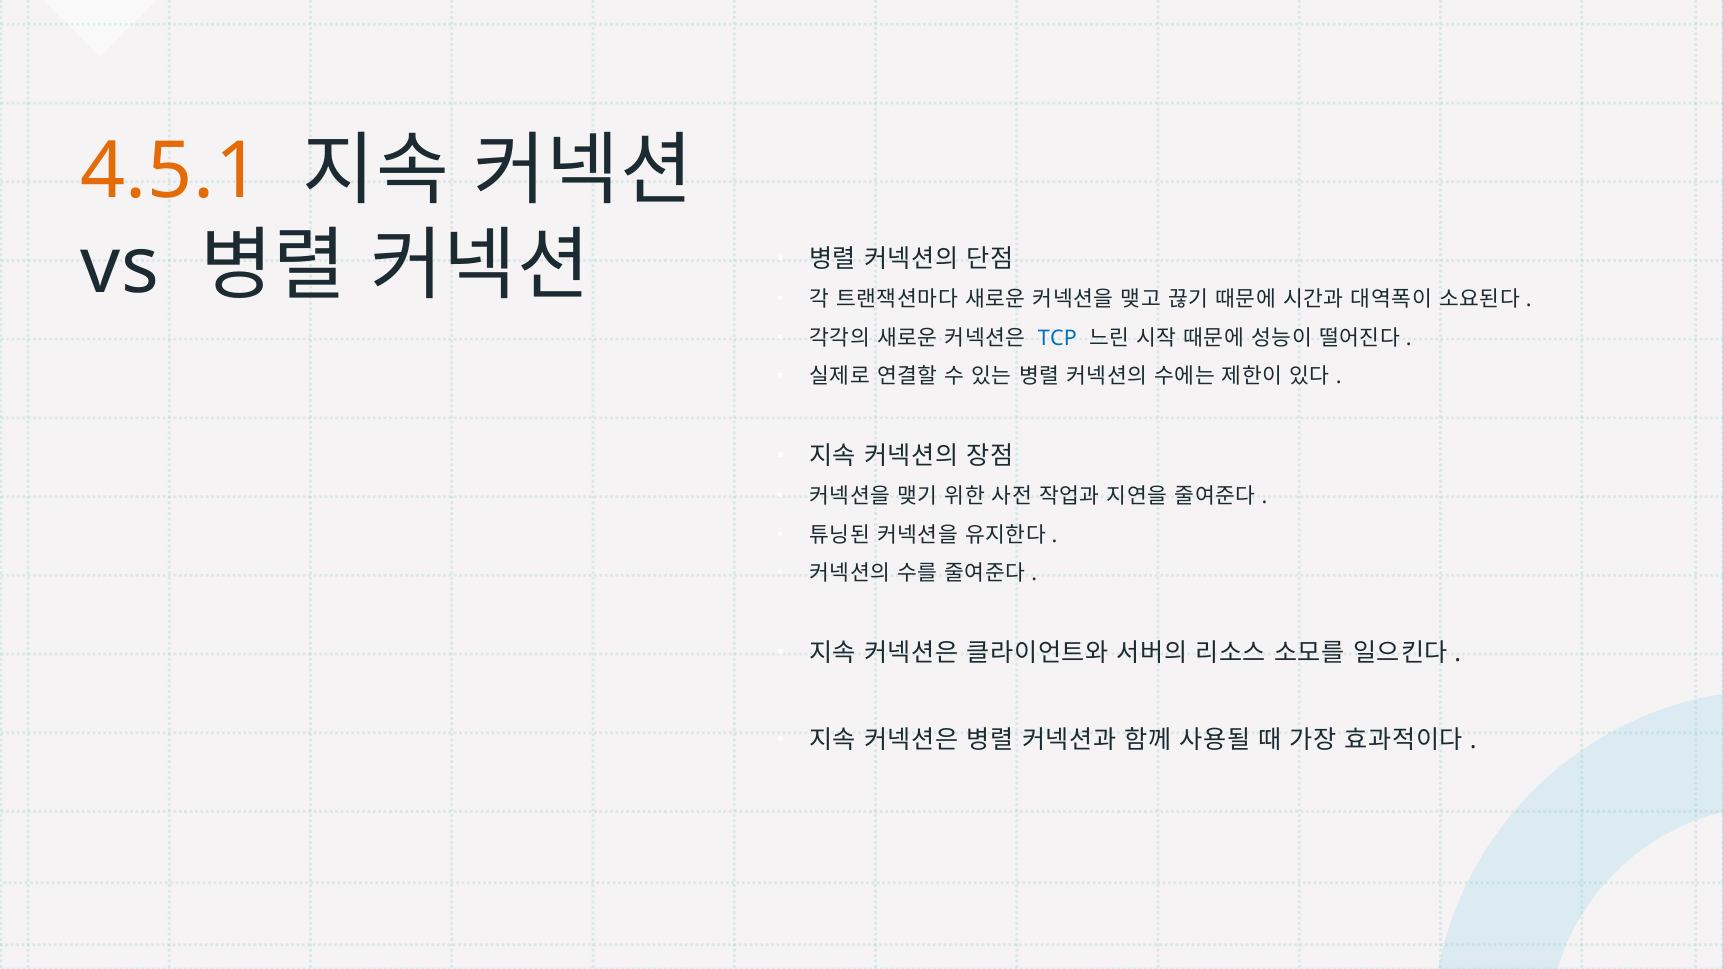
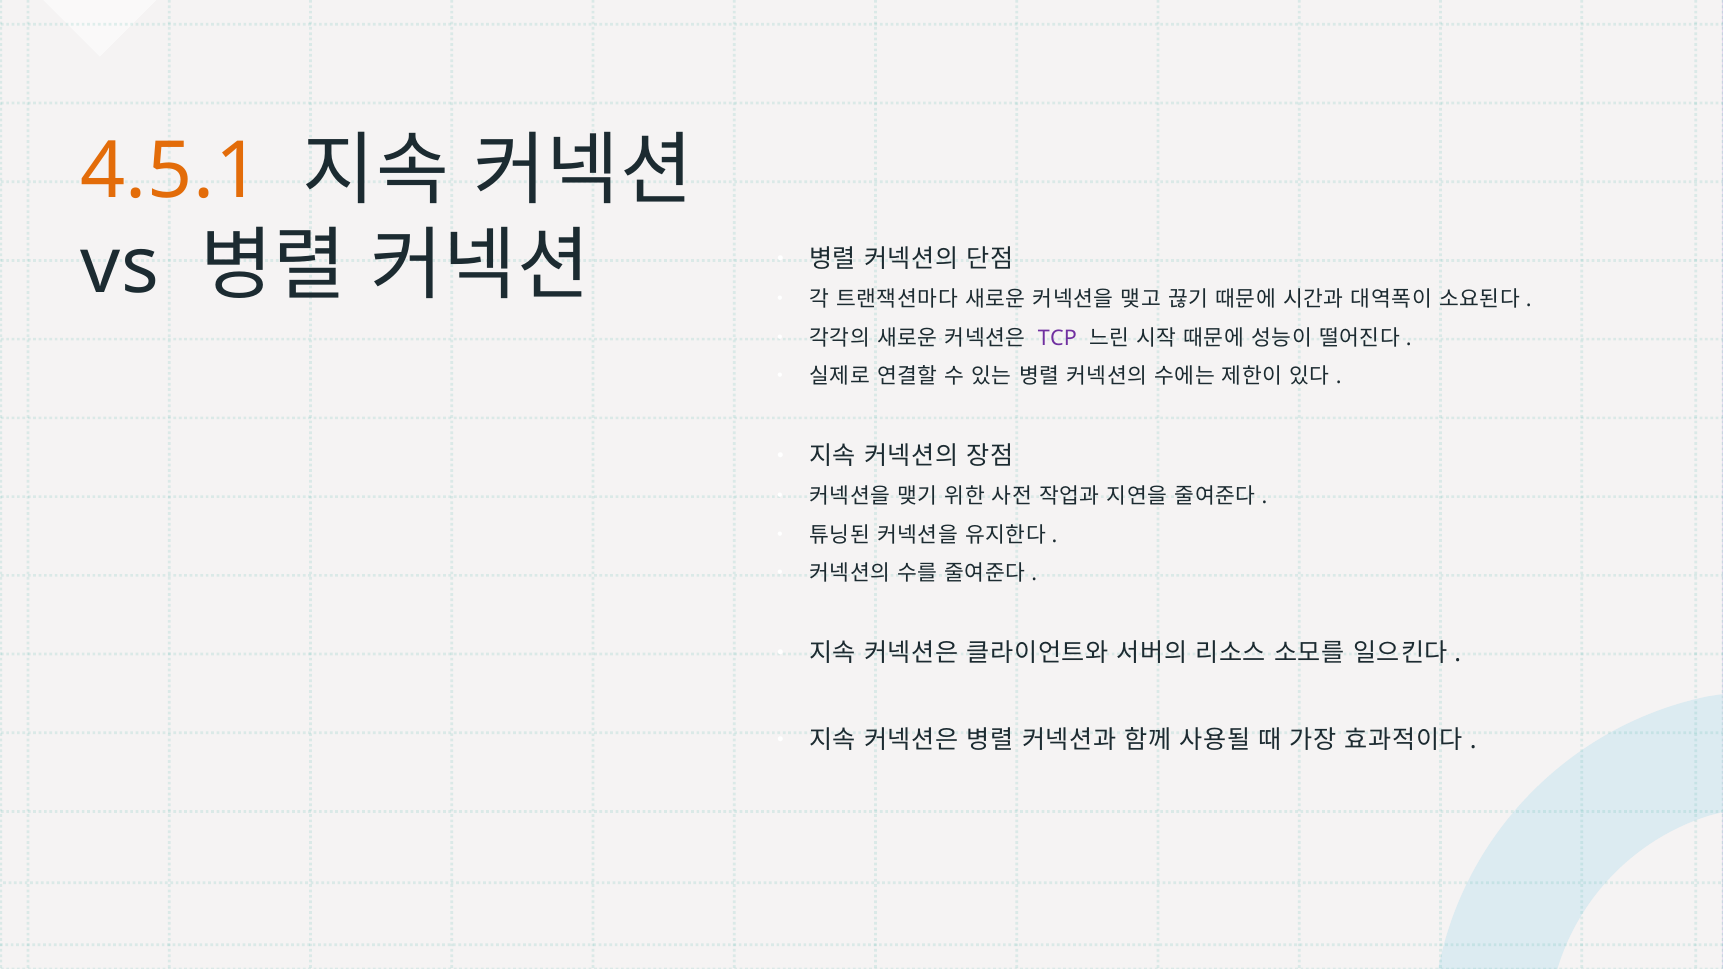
TCP colour: blue -> purple (1057, 338)
